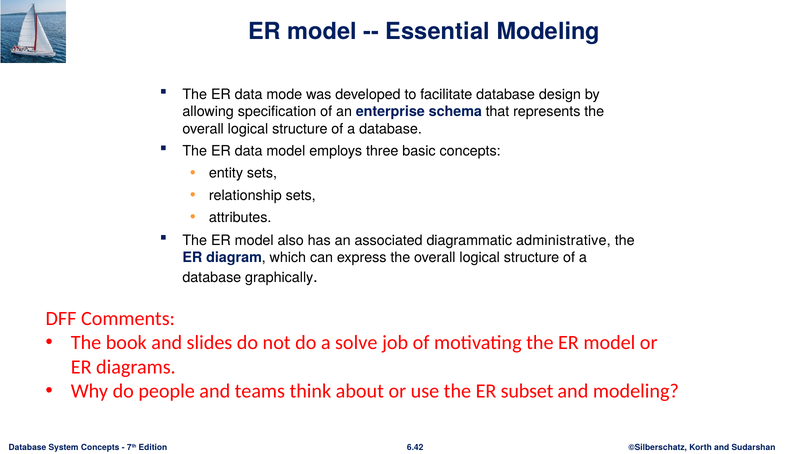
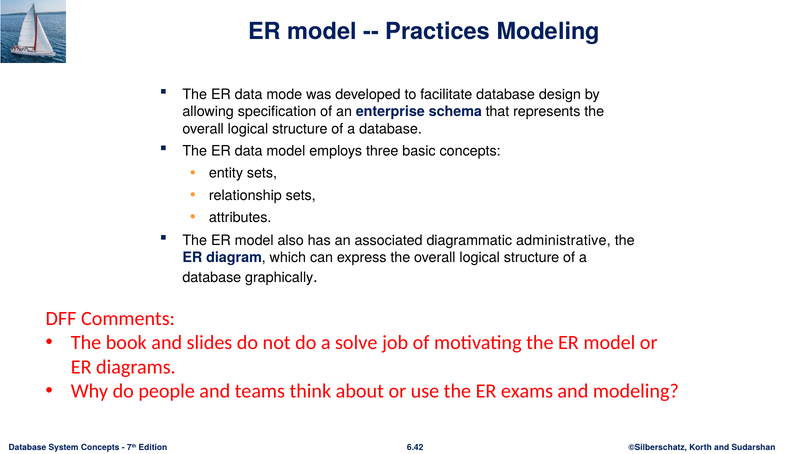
Essential: Essential -> Practices (438, 32)
subset: subset -> exams (527, 391)
